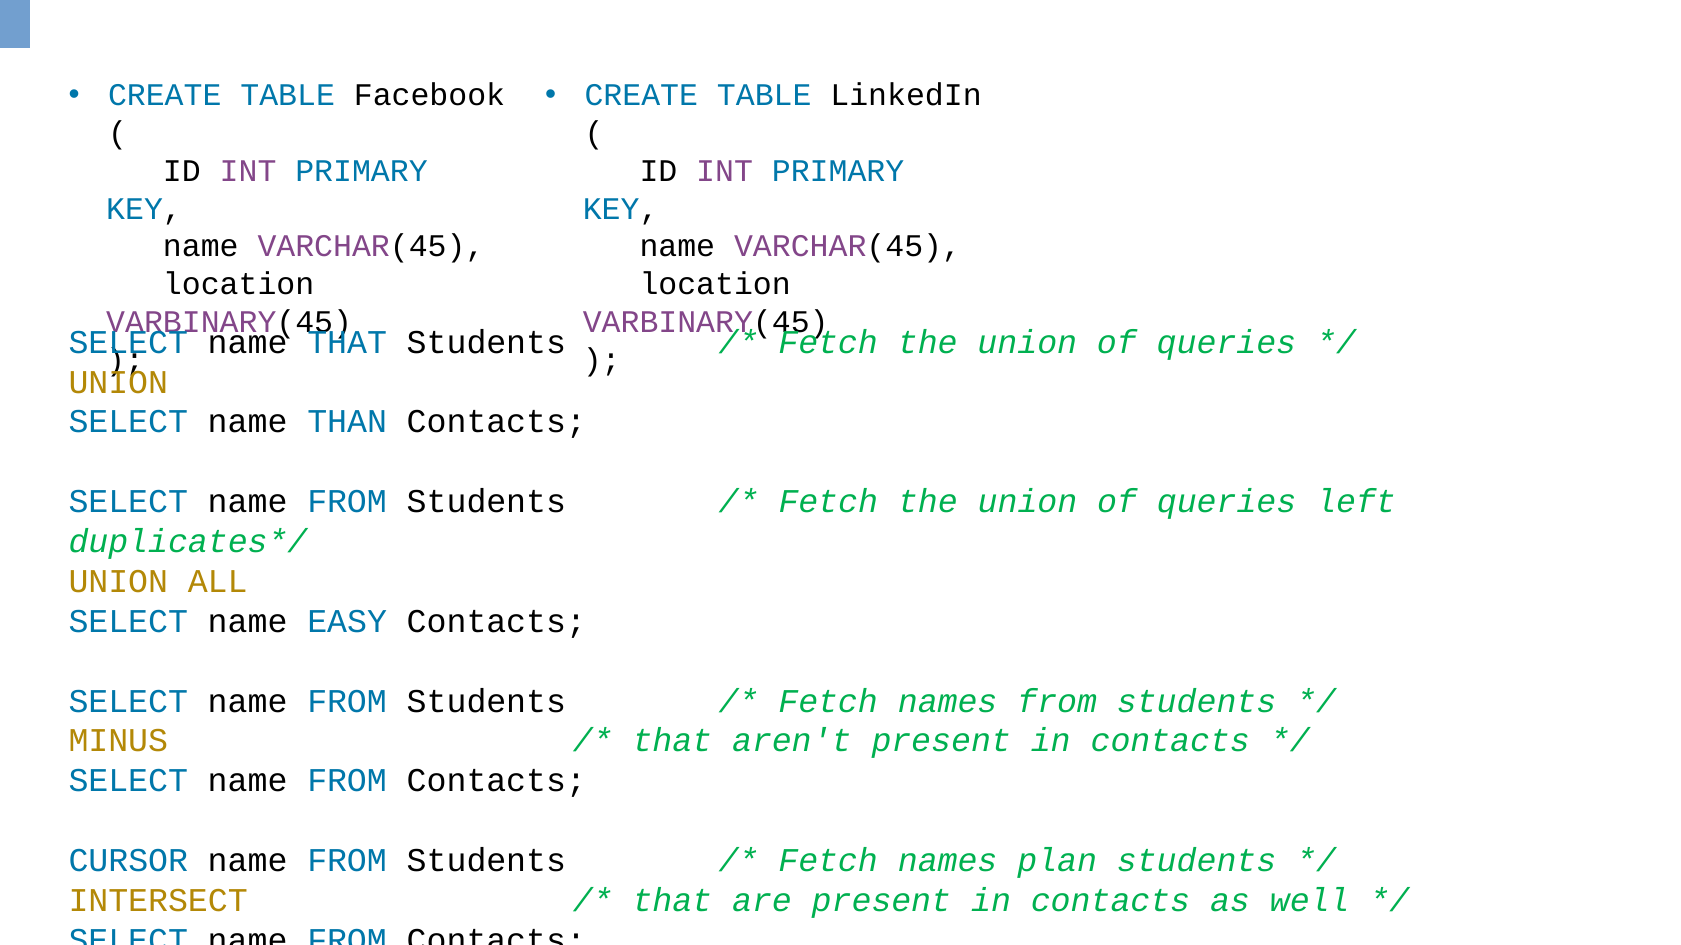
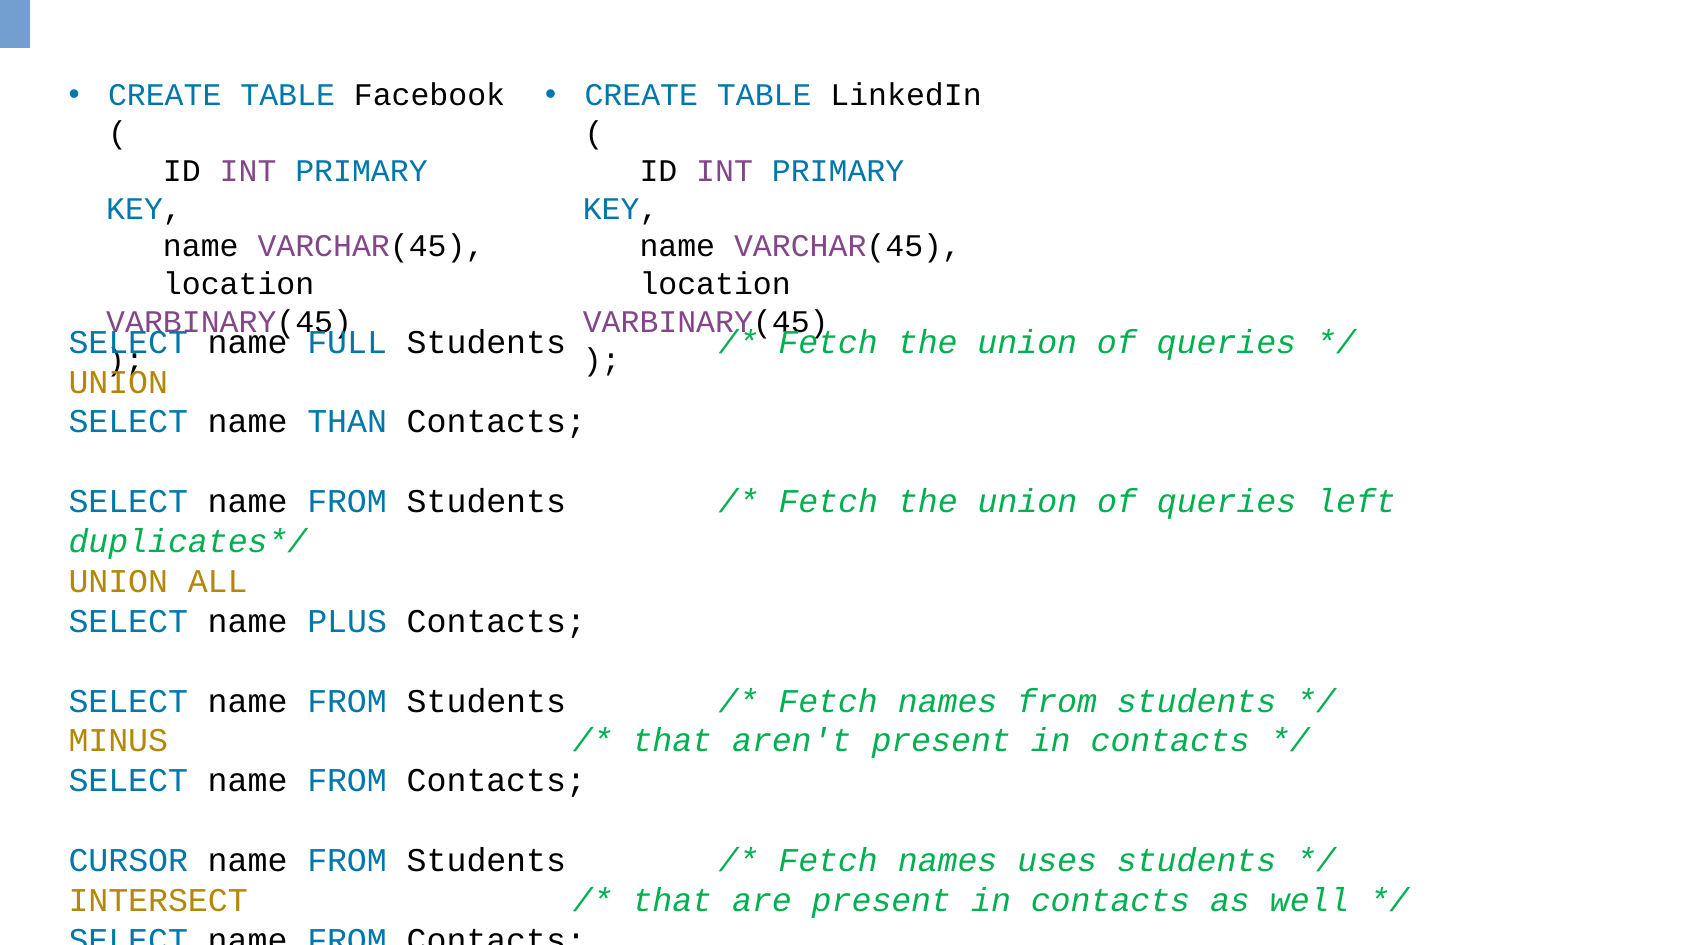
THAT: THAT -> FULL (347, 342)
EASY: EASY -> PLUS (347, 622)
plan: plan -> uses (1057, 861)
